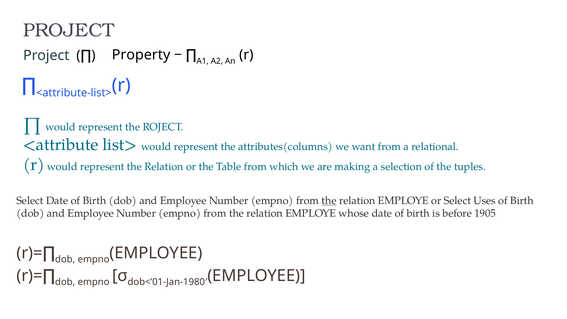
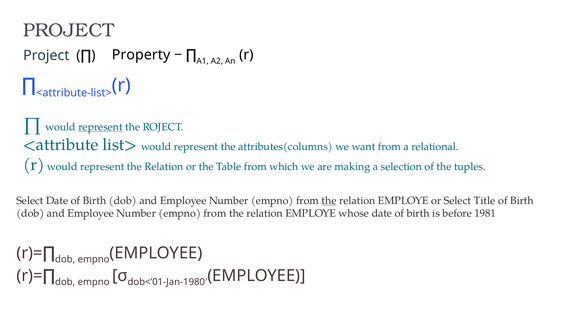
represent underline: none -> present (101, 127)
Uses: Uses -> Title (485, 201)
1905: 1905 -> 1981 (485, 213)
